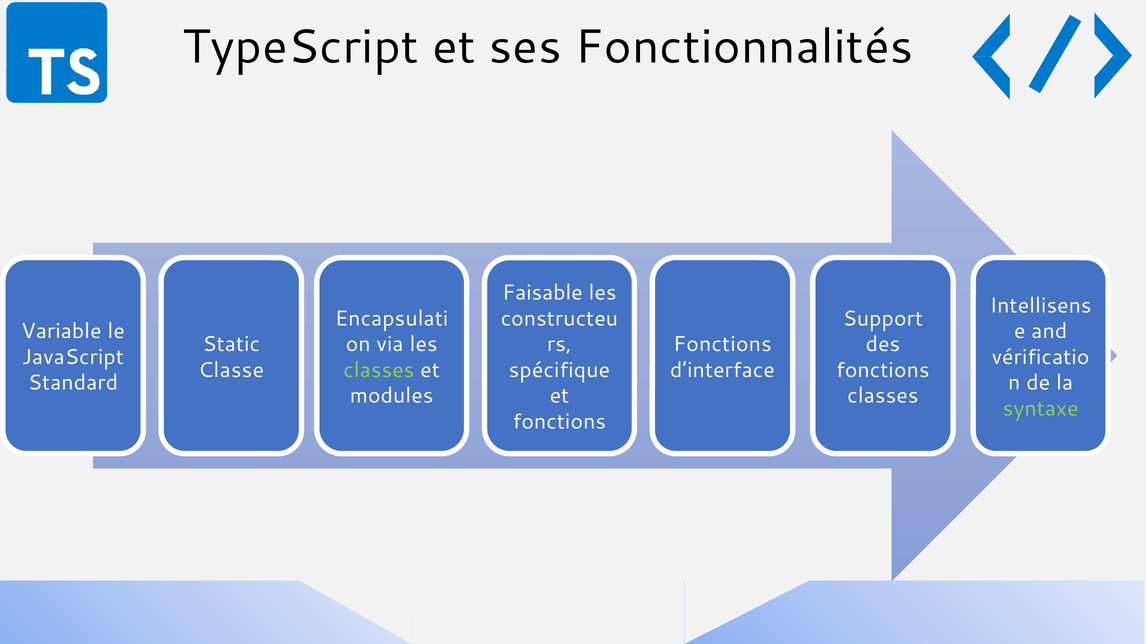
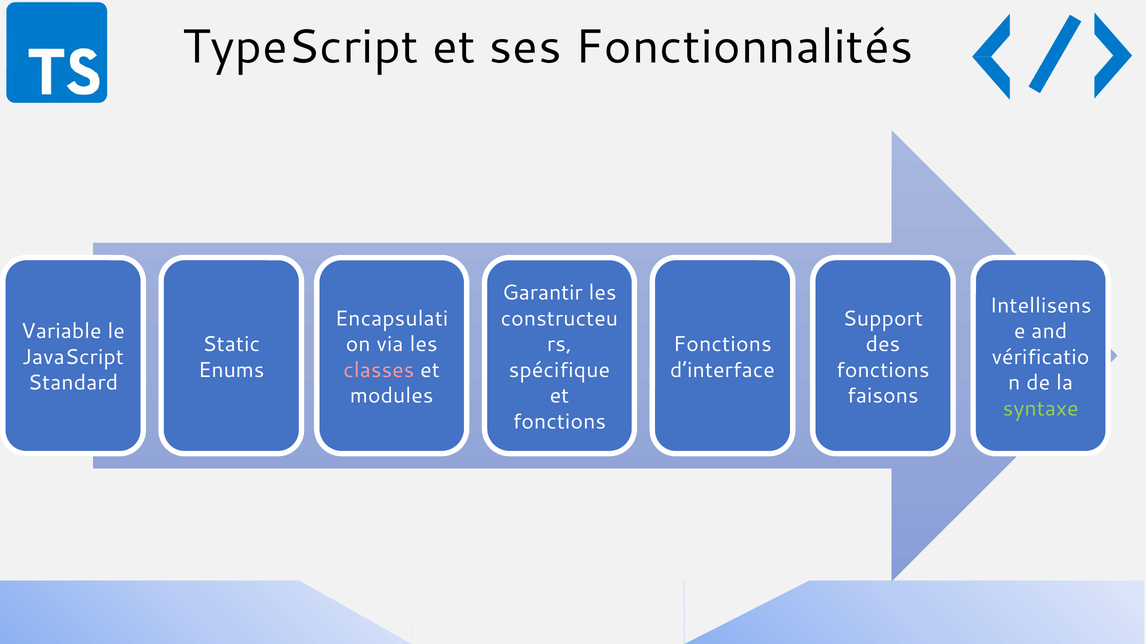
Faisable: Faisable -> Garantir (543, 293)
Classe: Classe -> Enums (231, 370)
classes colour: light green -> pink (379, 370)
classes: classes -> faisons (883, 396)
